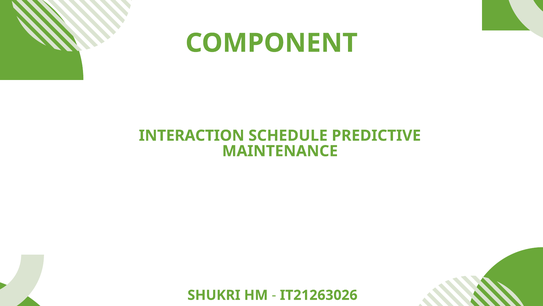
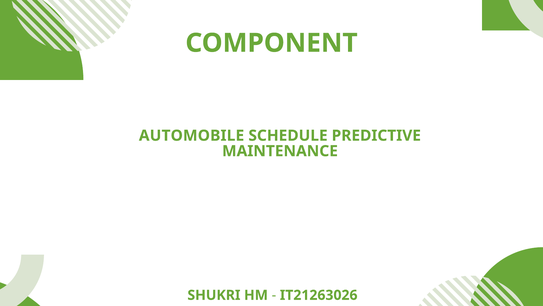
INTERACTION: INTERACTION -> AUTOMOBILE (192, 135)
